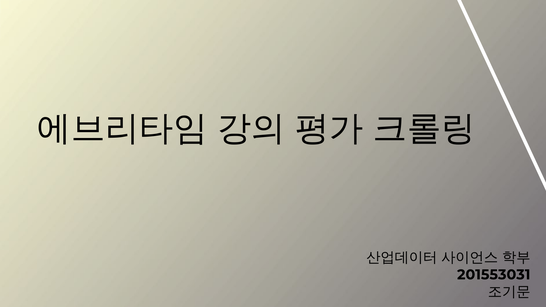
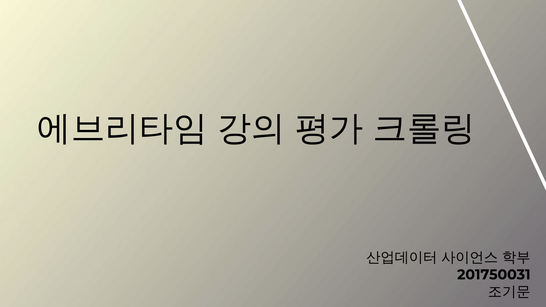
201553031: 201553031 -> 201750031 (494, 275)
